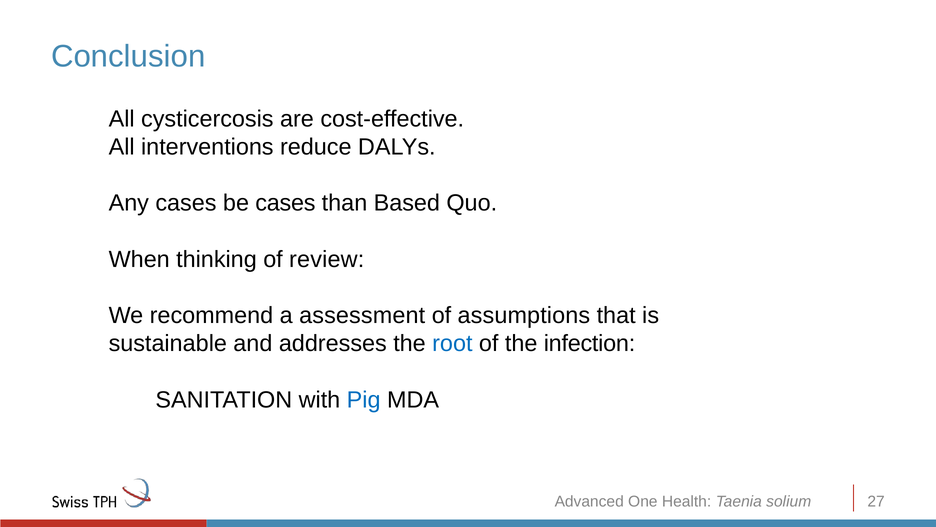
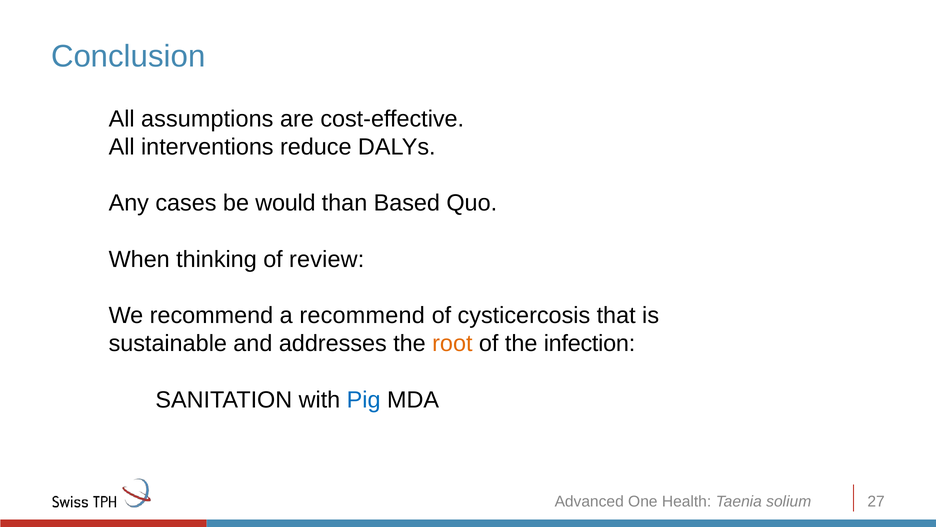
cysticercosis: cysticercosis -> assumptions (207, 119)
be cases: cases -> would (285, 203)
a assessment: assessment -> recommend (362, 315)
assumptions: assumptions -> cysticercosis (524, 315)
root colour: blue -> orange (452, 343)
